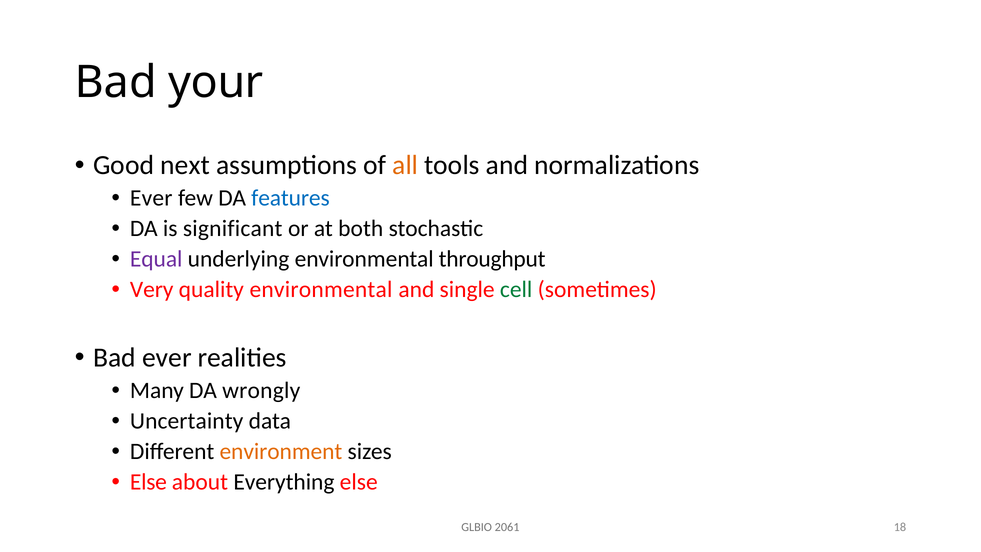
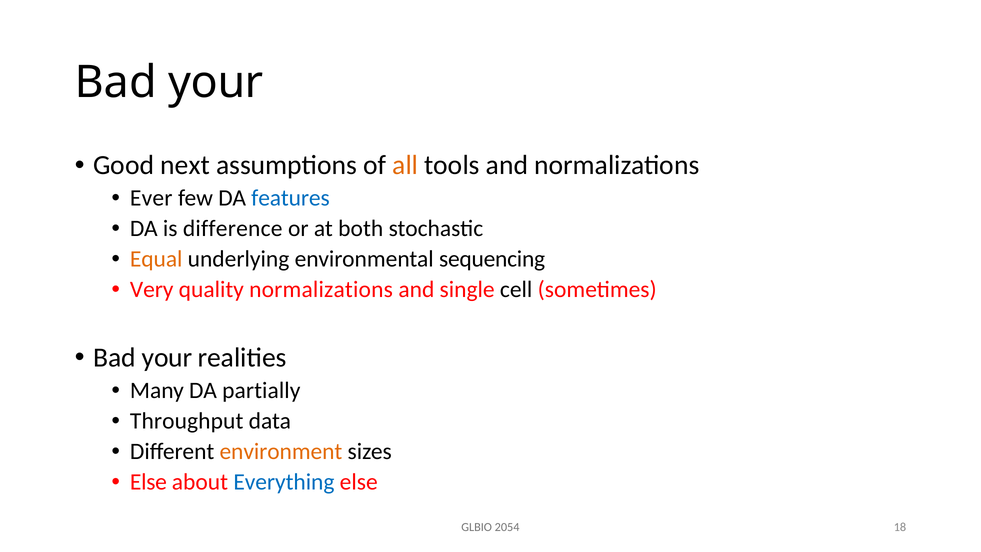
significant: significant -> difference (233, 229)
Equal colour: purple -> orange (156, 259)
throughput: throughput -> sequencing (492, 259)
quality environmental: environmental -> normalizations (321, 289)
cell colour: green -> black (516, 289)
ever: ever -> your (167, 358)
wrongly: wrongly -> partially (261, 390)
Uncertainty: Uncertainty -> Throughput (187, 421)
Everything colour: black -> blue (284, 482)
2061: 2061 -> 2054 (507, 527)
